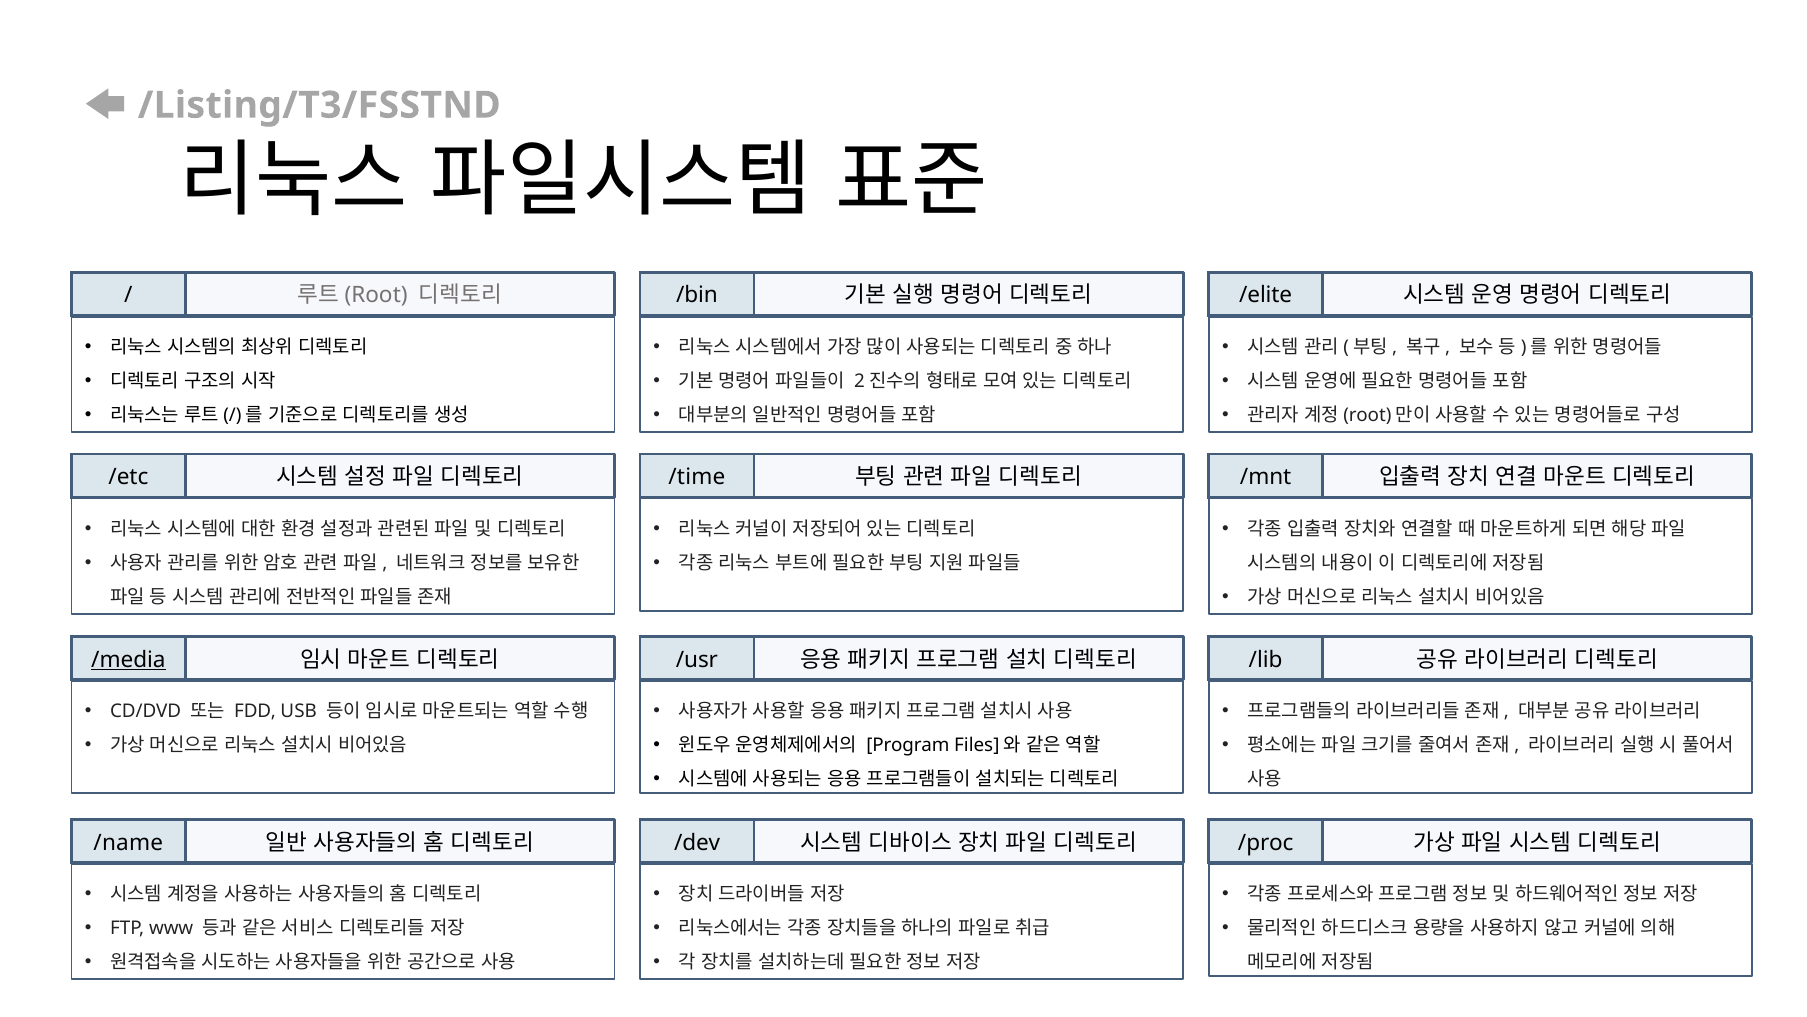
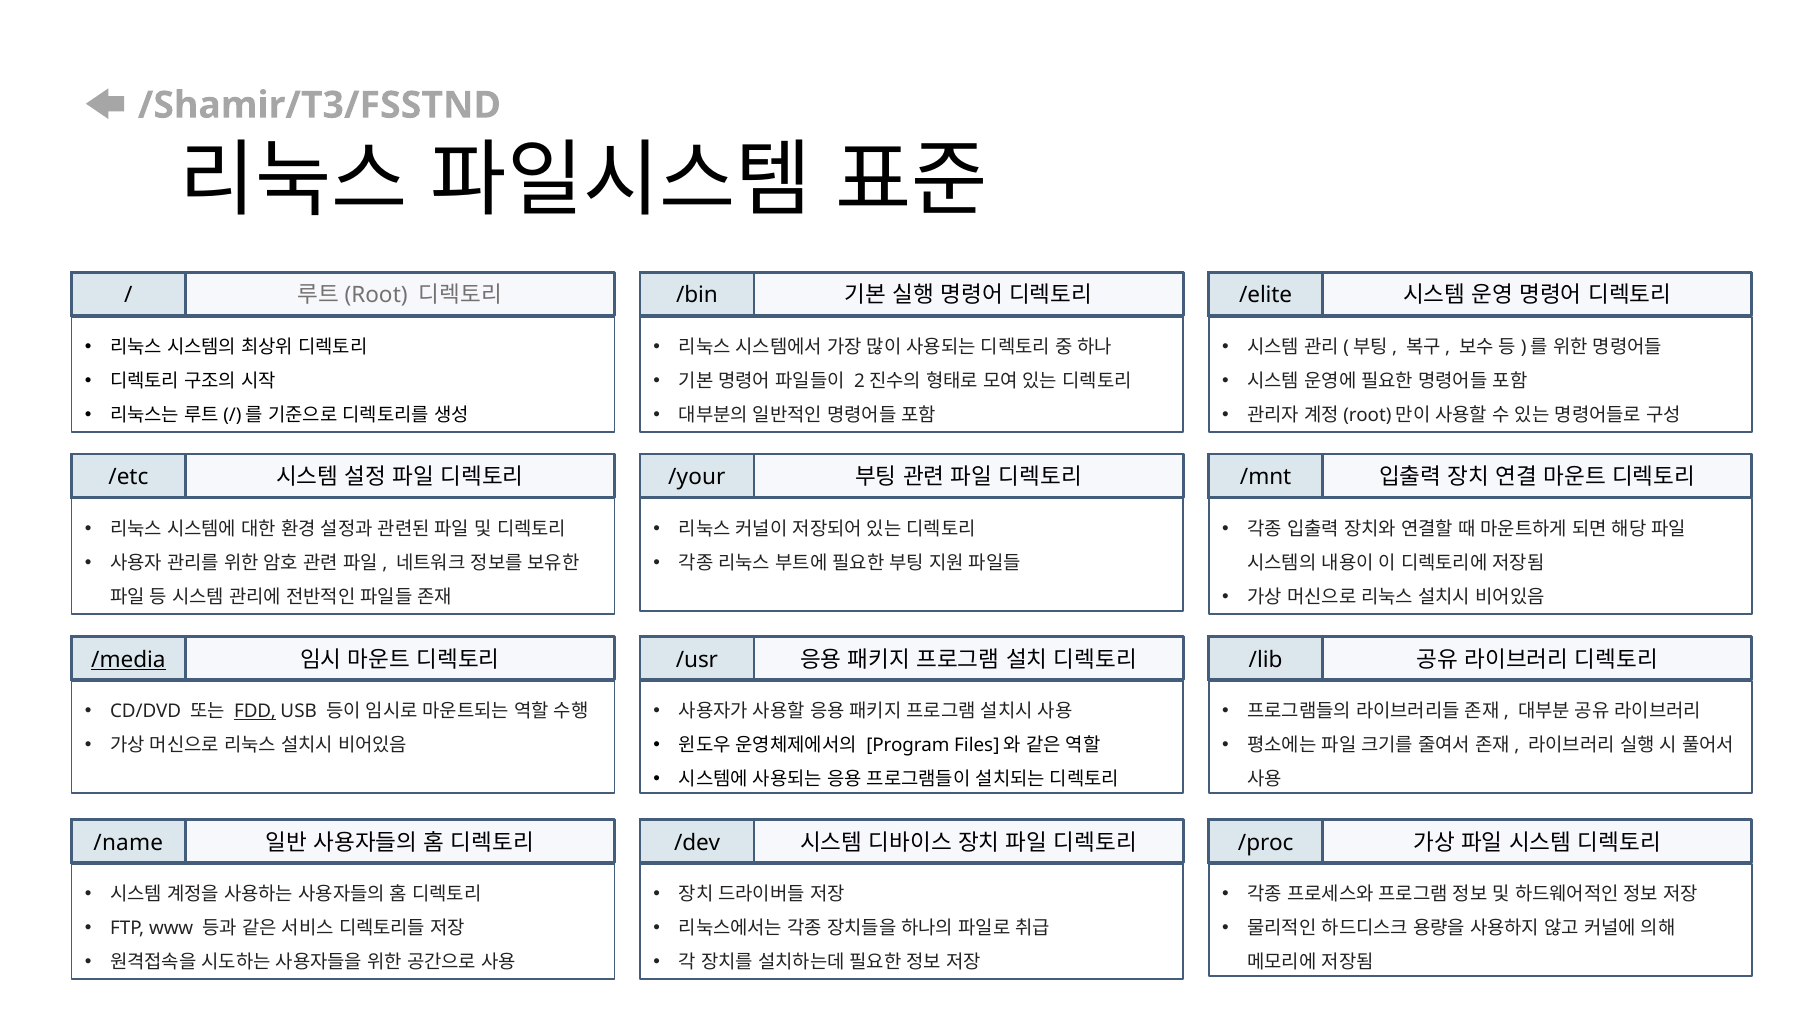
/Listing/T3/FSSTND: /Listing/T3/FSSTND -> /Shamir/T3/FSSTND (319, 105)
/time: /time -> /your (697, 477)
FDD underline: none -> present (255, 711)
